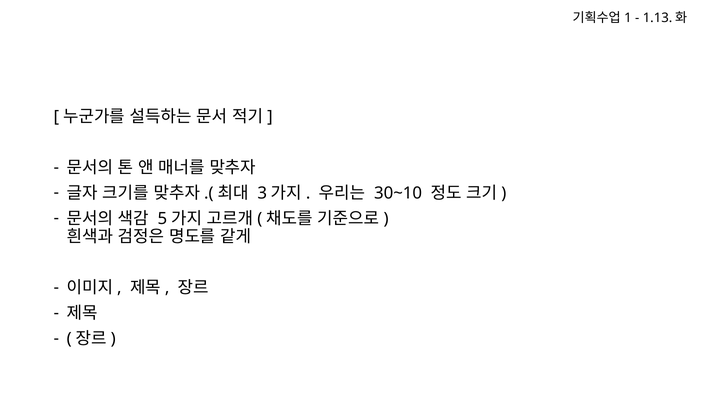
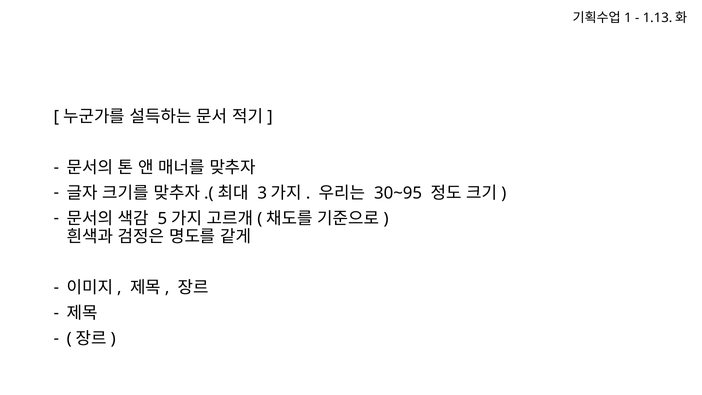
30~10: 30~10 -> 30~95 (398, 193)
